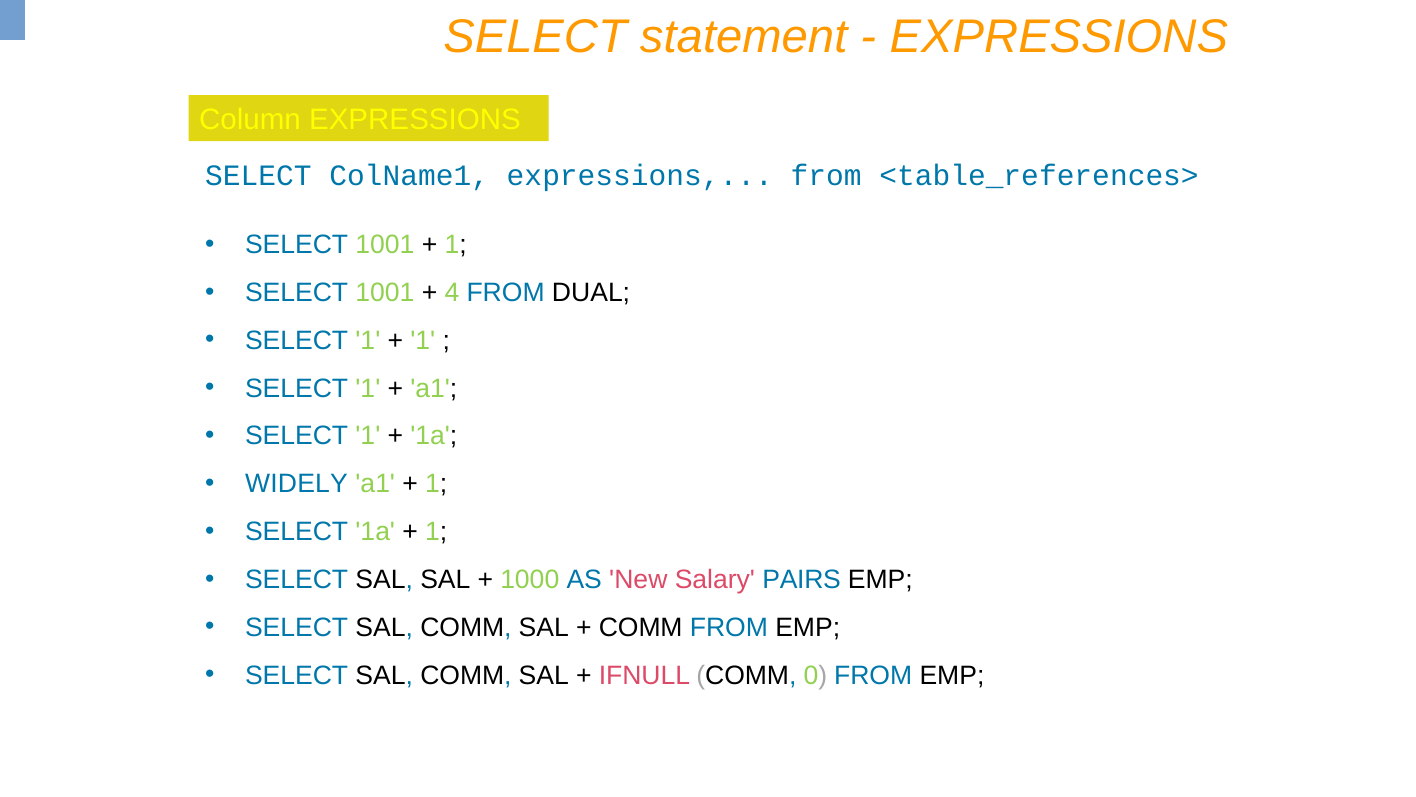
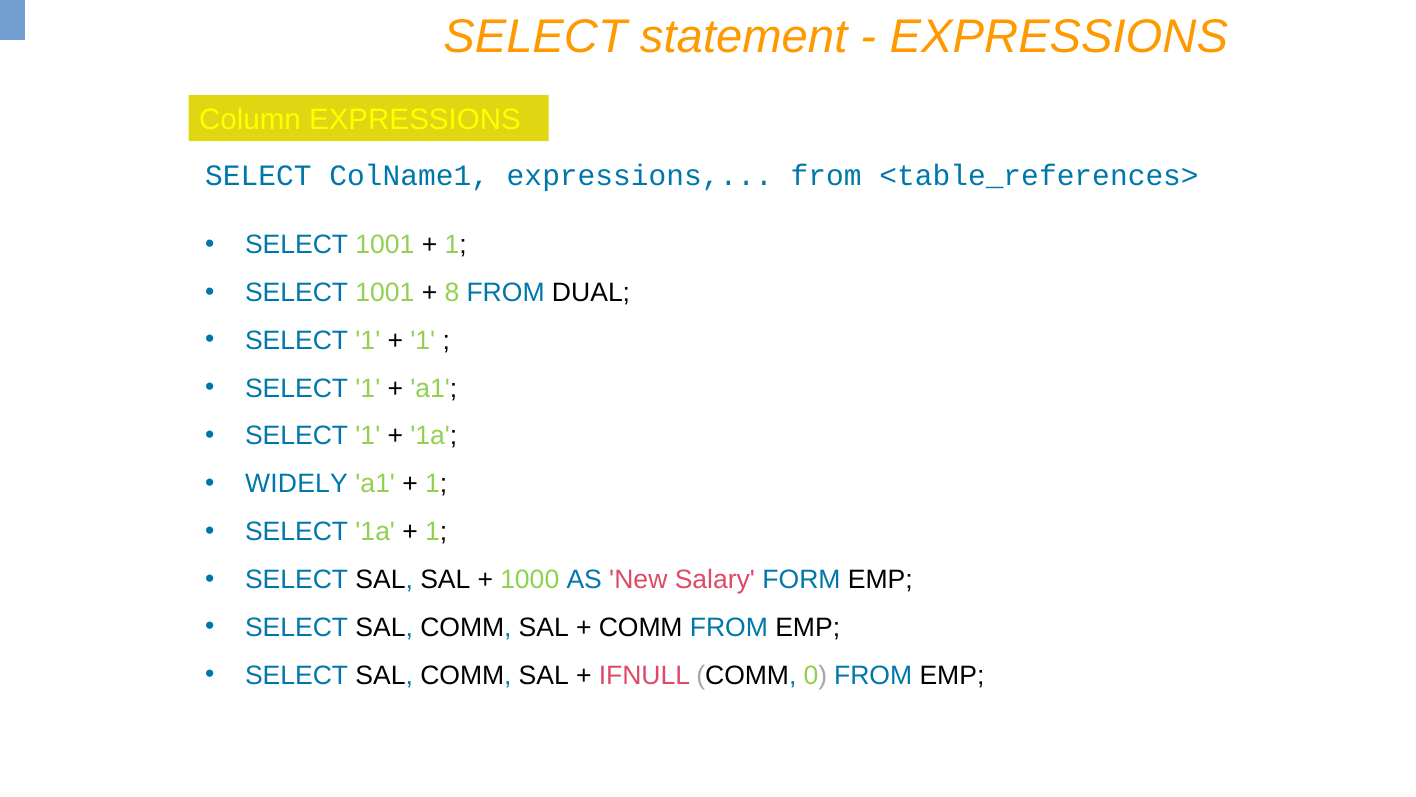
4: 4 -> 8 (452, 293)
PAIRS: PAIRS -> FORM (802, 579)
